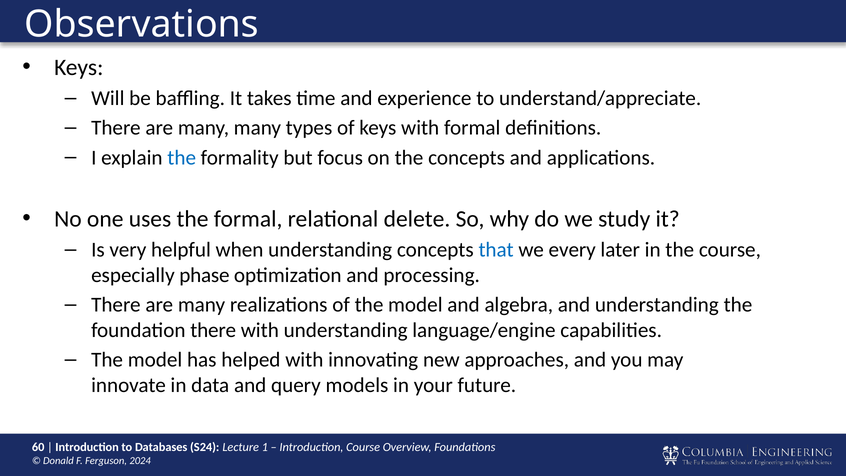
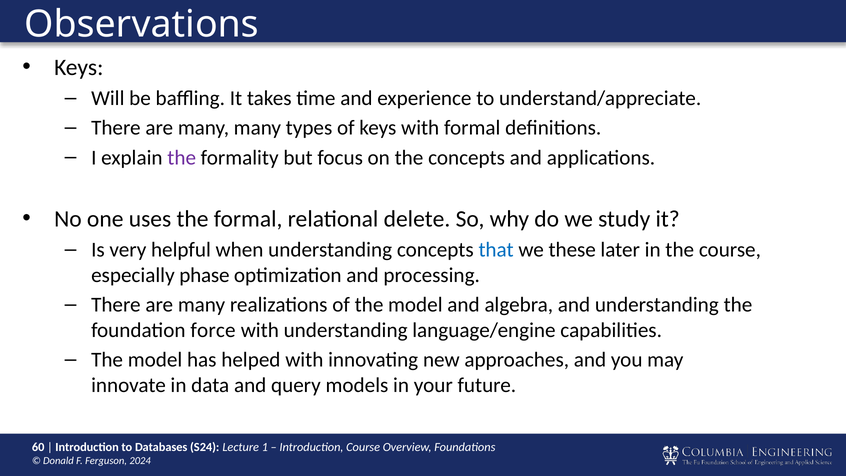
the colour: blue -> purple (182, 158)
every: every -> these (572, 250)
foundation there: there -> force (213, 330)
